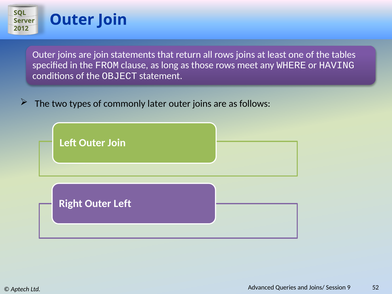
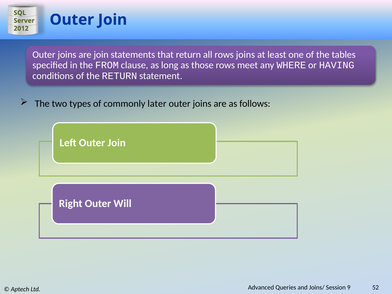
the OBJECT: OBJECT -> RETURN (119, 76)
Outer Left: Left -> Will (123, 204)
